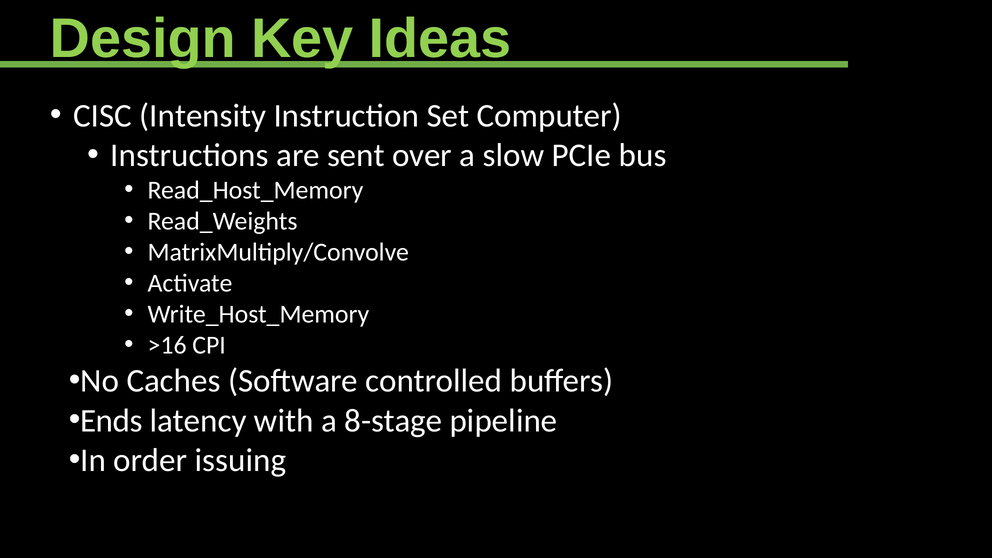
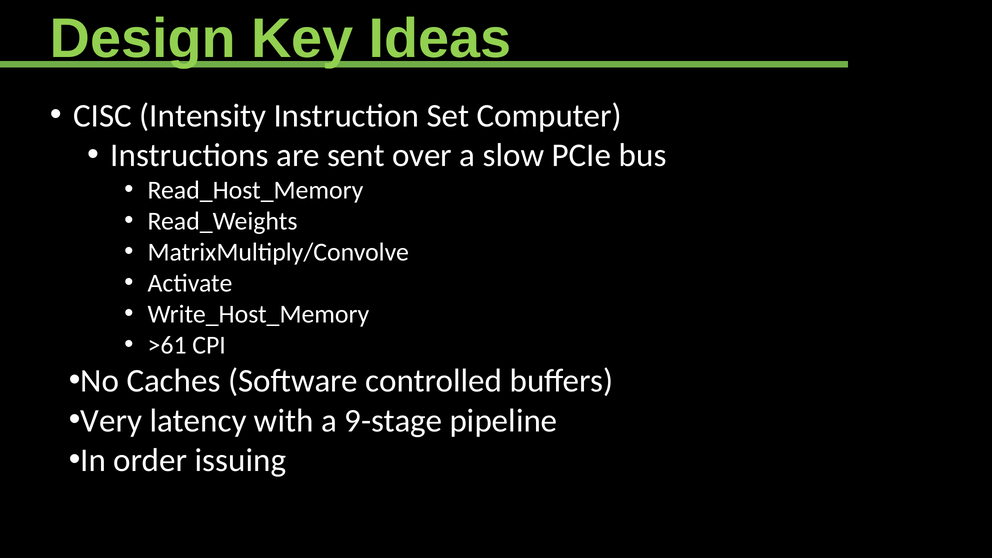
>16: >16 -> >61 (167, 345)
Ends: Ends -> Very (111, 421)
8-stage: 8-stage -> 9-stage (393, 421)
